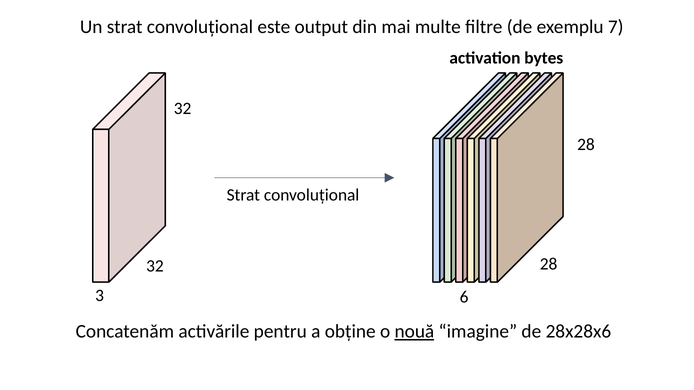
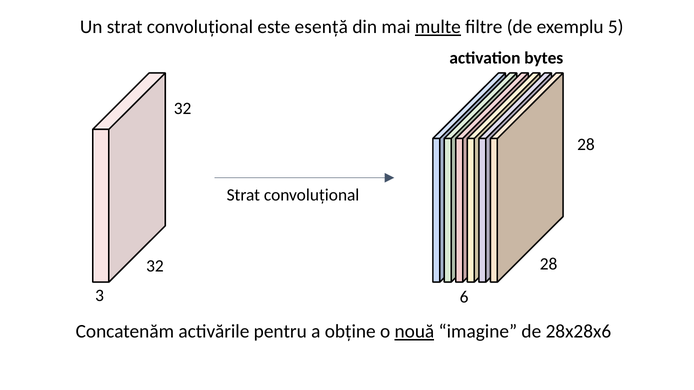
output: output -> esență (321, 27)
multe underline: none -> present (438, 27)
7: 7 -> 5 (616, 27)
